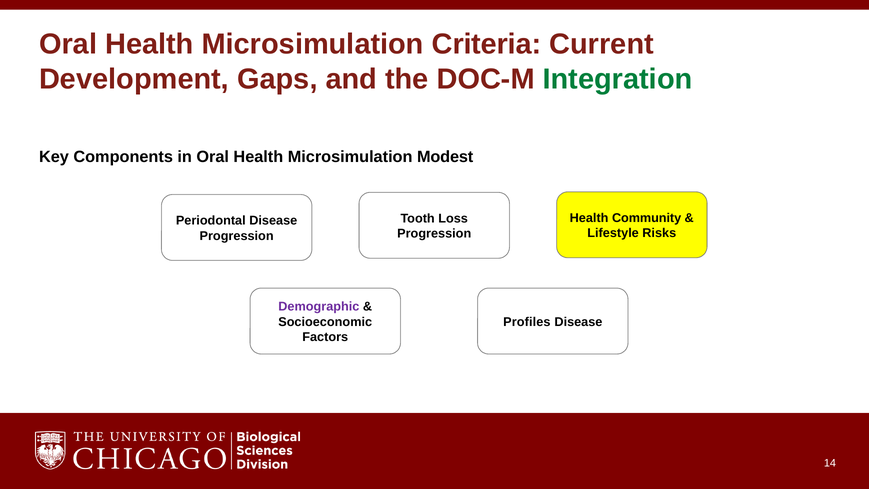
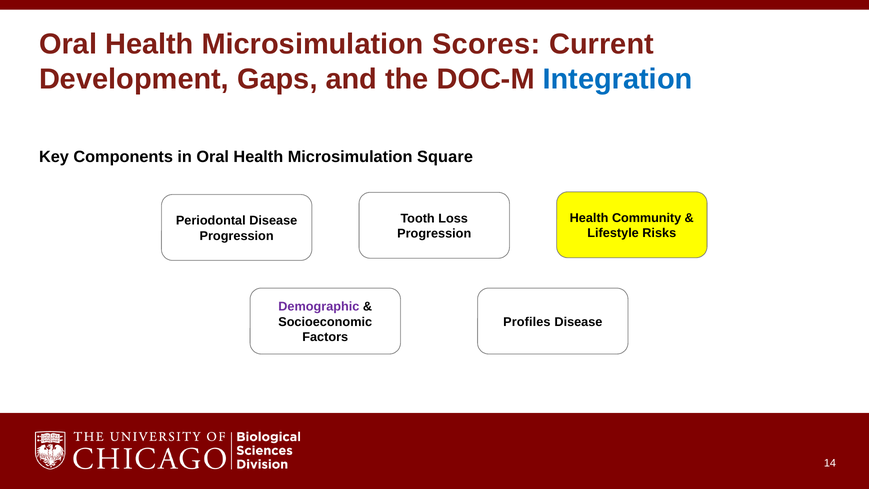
Criteria: Criteria -> Scores (486, 44)
Integration colour: green -> blue (618, 79)
Modest: Modest -> Square (445, 157)
